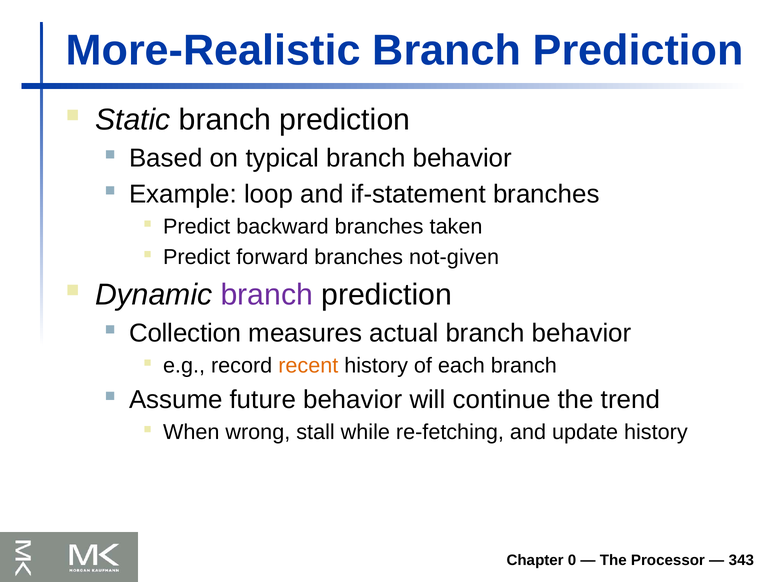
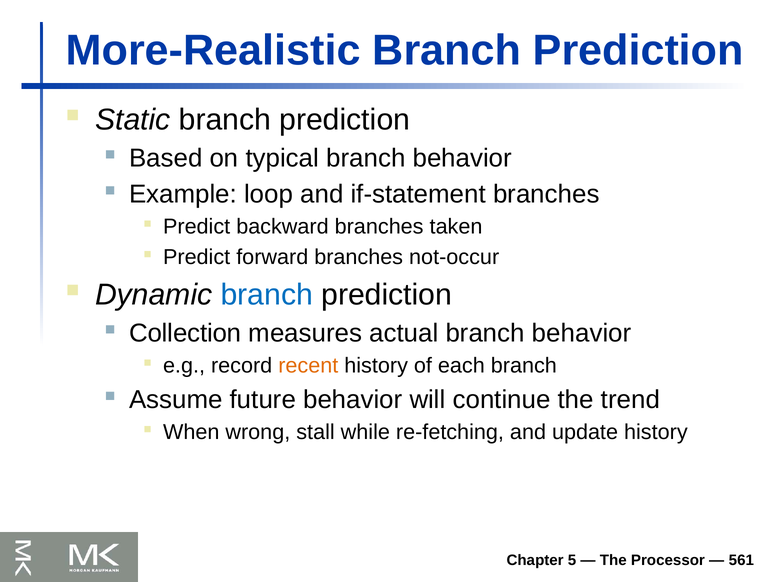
not-given: not-given -> not-occur (454, 257)
branch colour: purple -> blue (267, 295)
0: 0 -> 5 (572, 561)
343: 343 -> 561 (741, 561)
